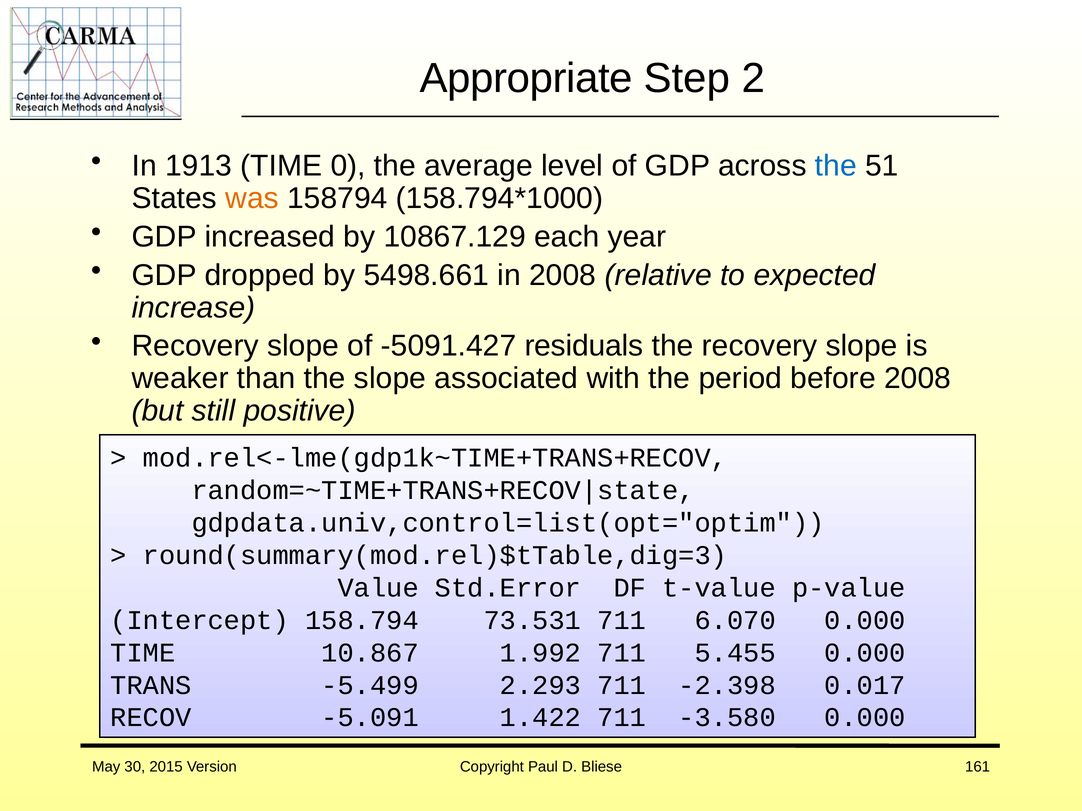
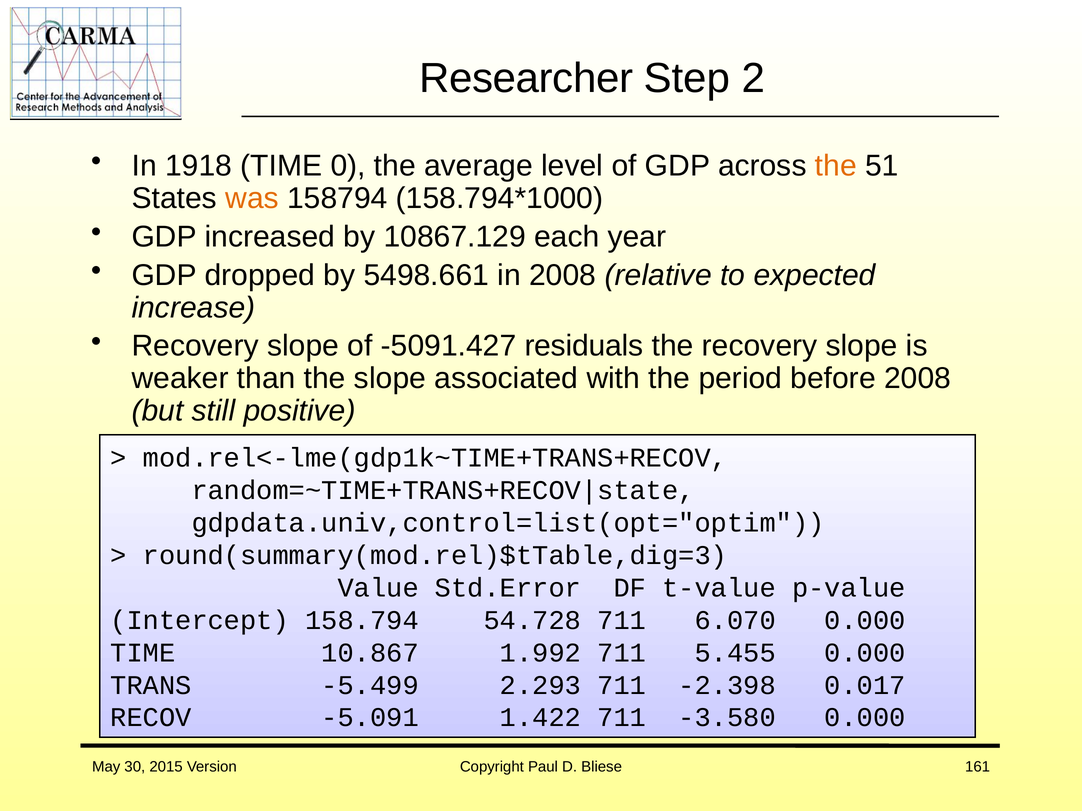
Appropriate: Appropriate -> Researcher (526, 79)
1913: 1913 -> 1918 (199, 166)
the colour: blue -> orange (836, 166)
73.531: 73.531 -> 54.728 (532, 621)
